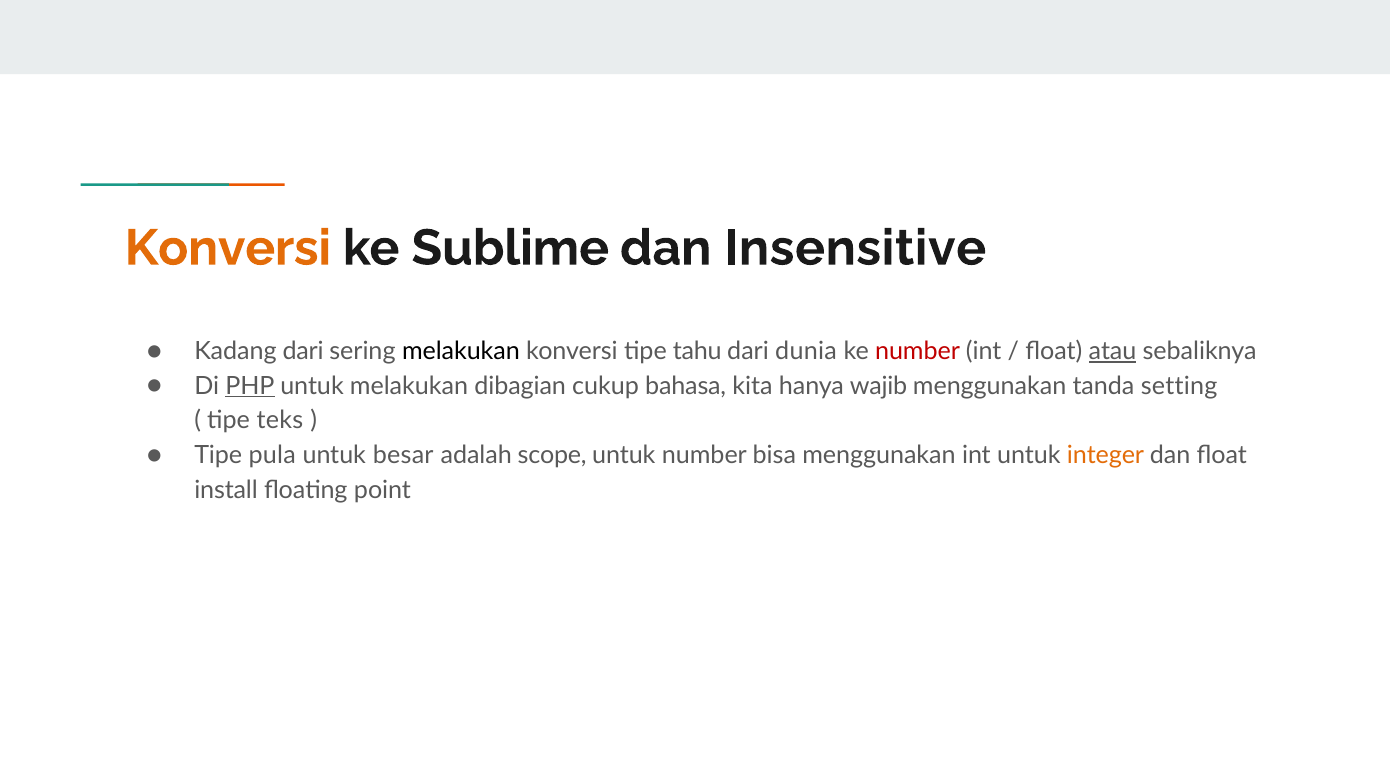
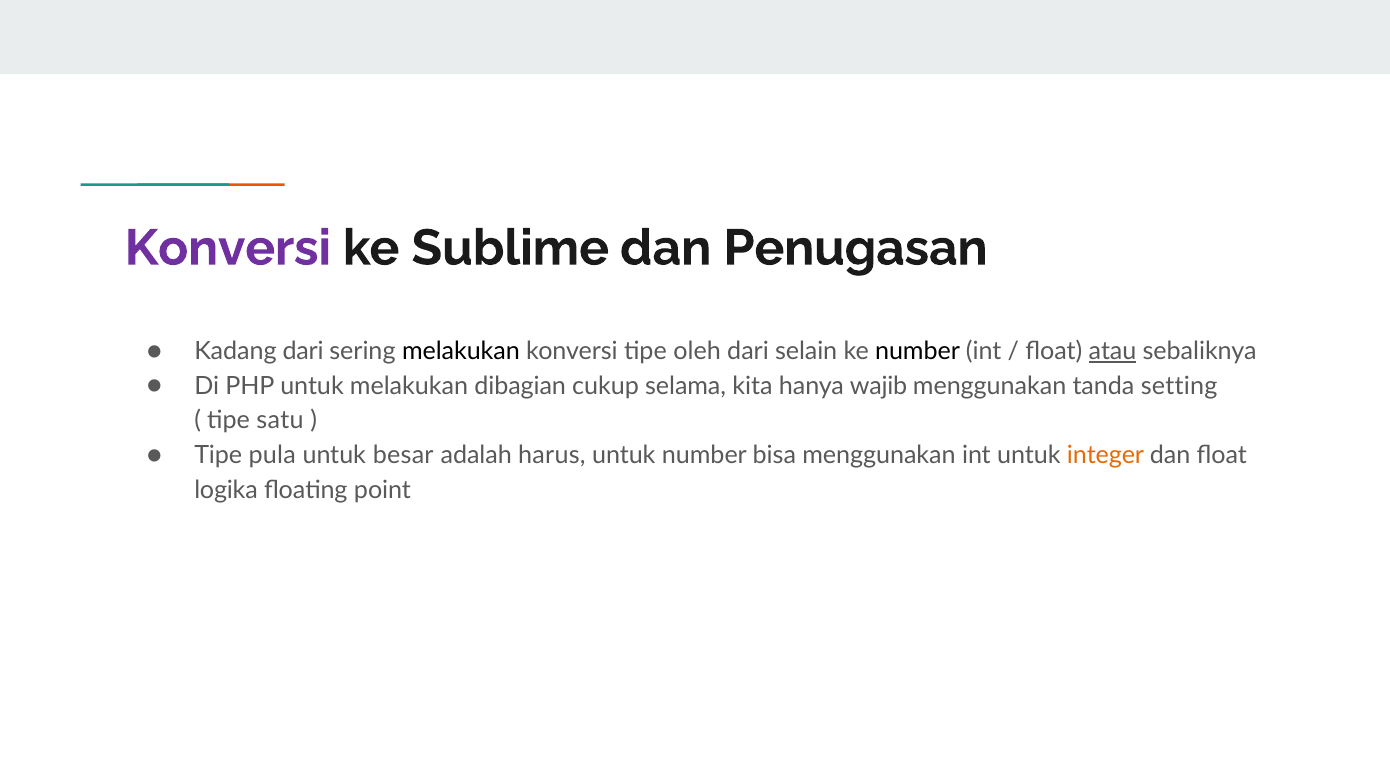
Konversi colour: orange -> purple (228, 248)
Insensitive: Insensitive -> Penugasan (856, 248)
tahu: tahu -> oleh (697, 351)
dunia: dunia -> selain (806, 351)
number colour: red -> black (918, 351)
PHP underline: present -> none (250, 386)
bahasa: bahasa -> selama (686, 386)
teks: teks -> satu (280, 421)
scope: scope -> harus (552, 455)
install: install -> logika (226, 490)
